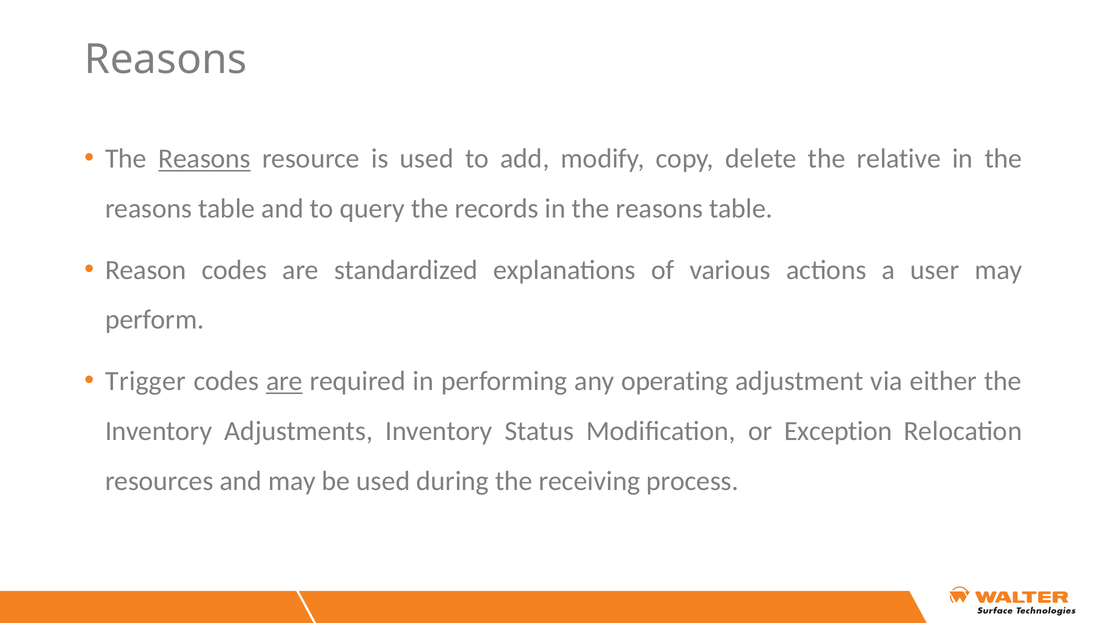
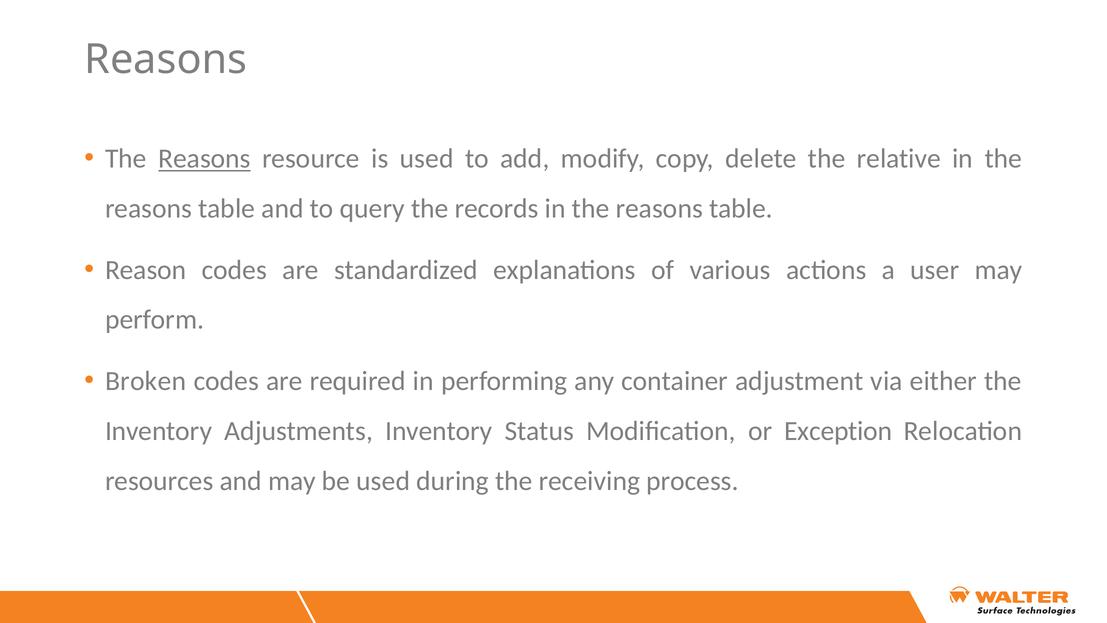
Trigger: Trigger -> Broken (146, 381)
are underline: present -> none (284, 381)
operating: operating -> container (675, 381)
